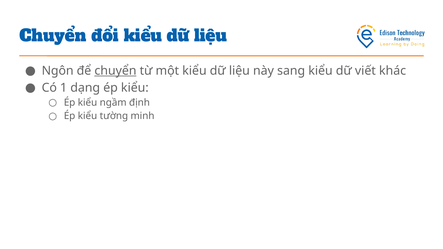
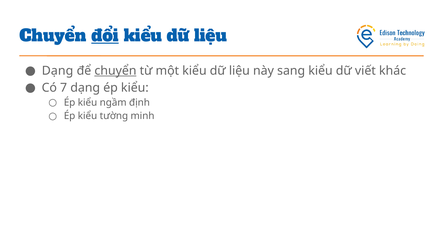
đổi underline: none -> present (105, 36)
Ngôn: Ngôn -> Dạng (58, 71)
1: 1 -> 7 (64, 88)
